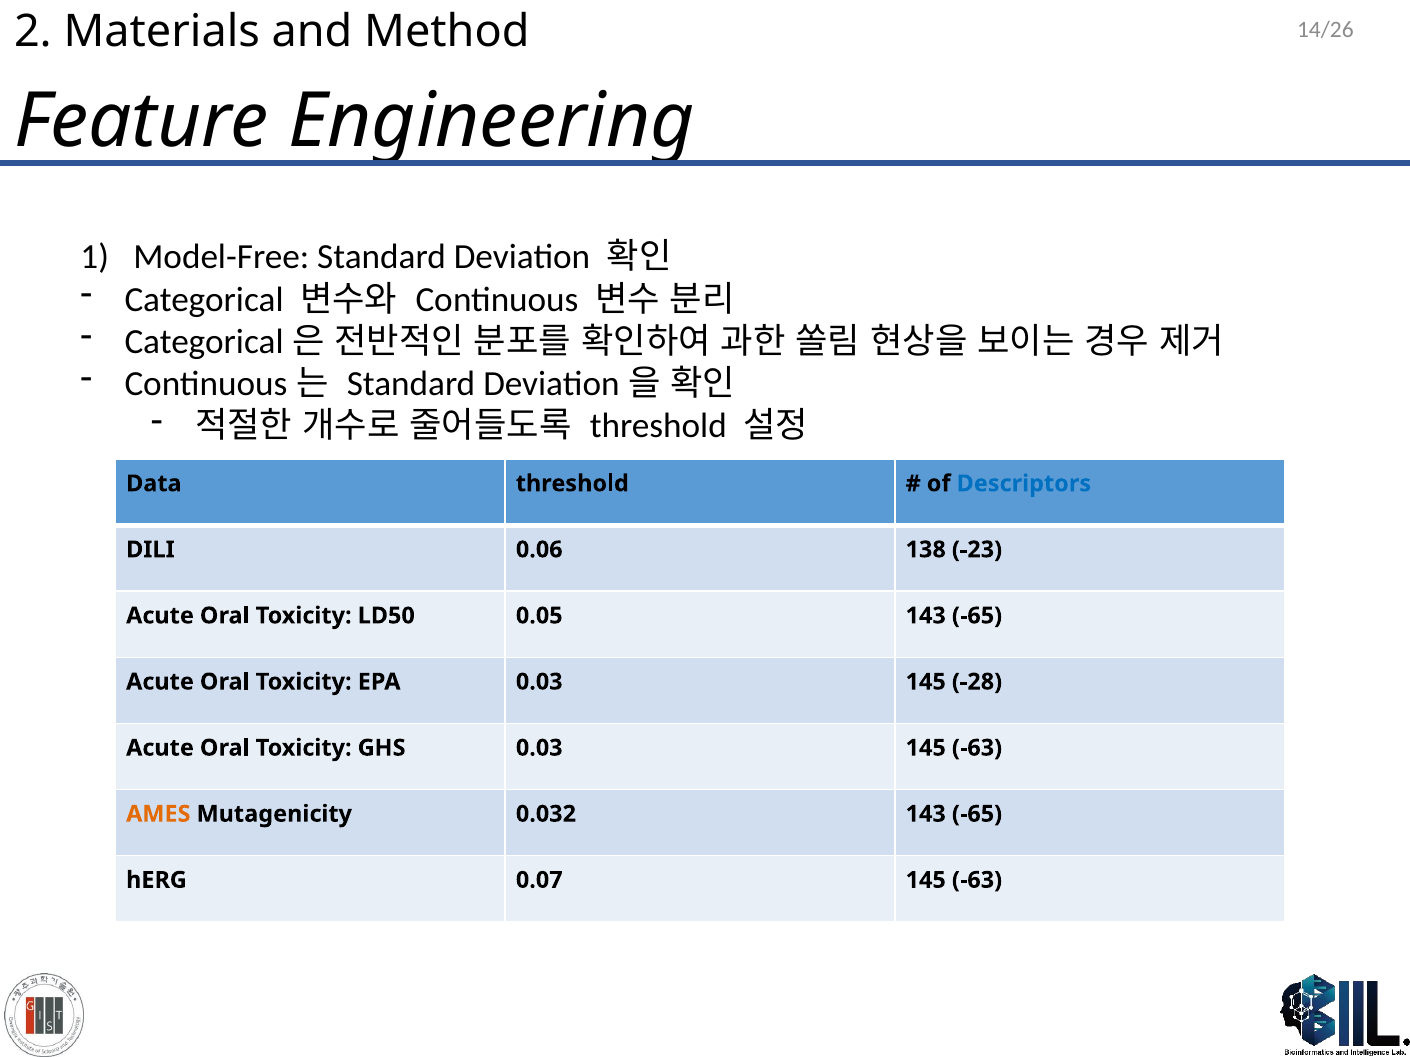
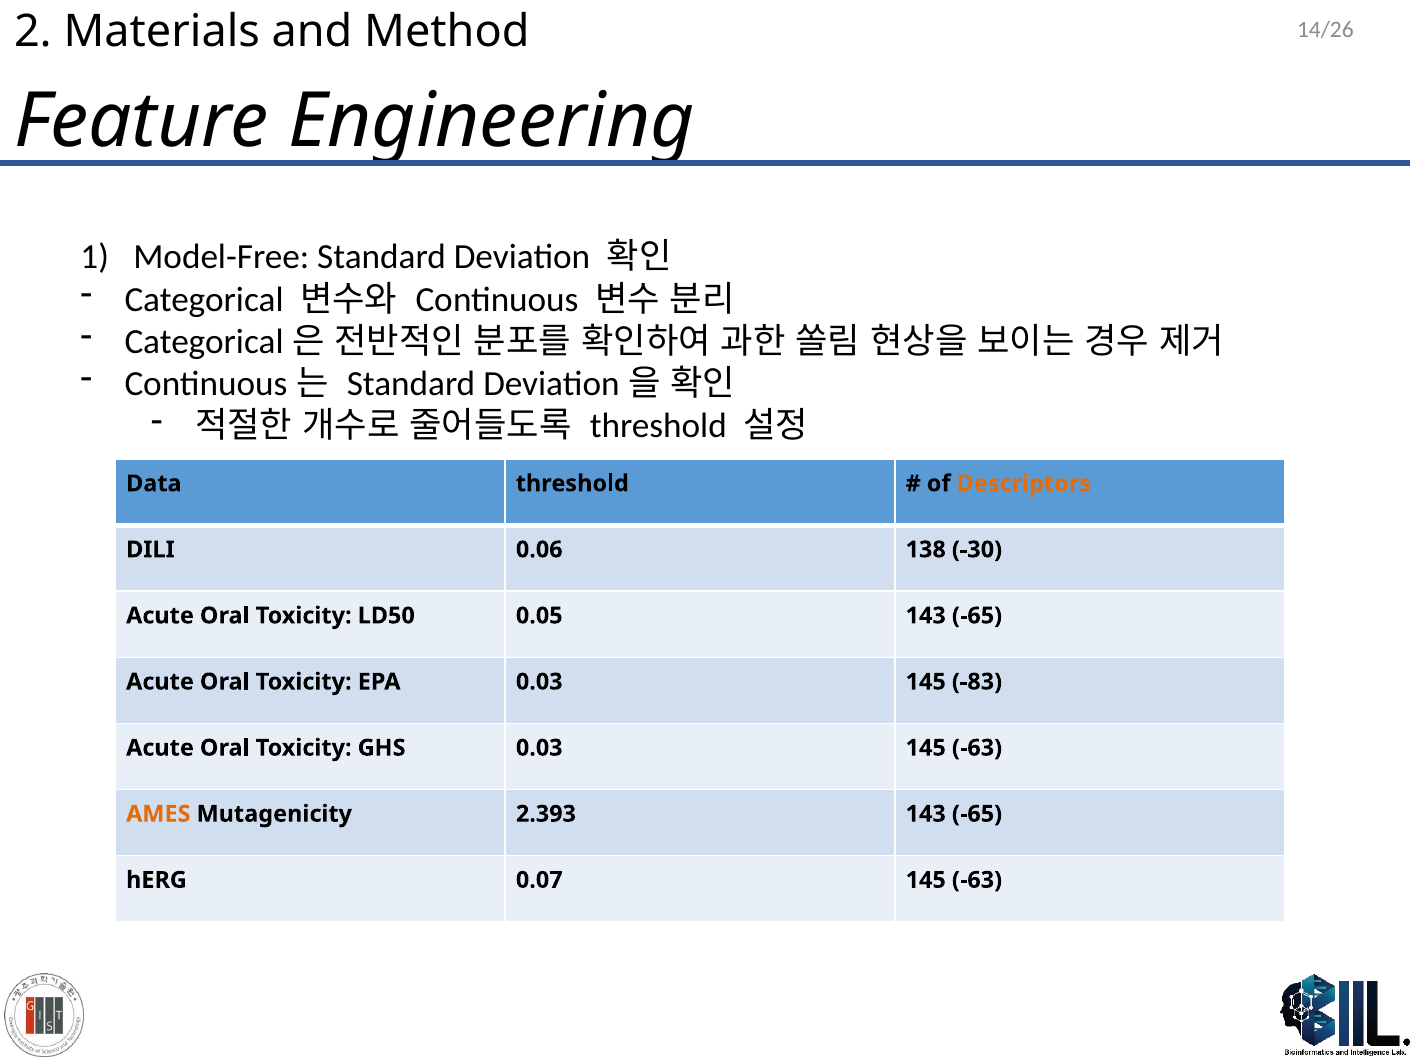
Descriptors colour: blue -> orange (1024, 484)
-23: -23 -> -30 (977, 550)
-28: -28 -> -83 (977, 682)
0.032: 0.032 -> 2.393 (546, 814)
